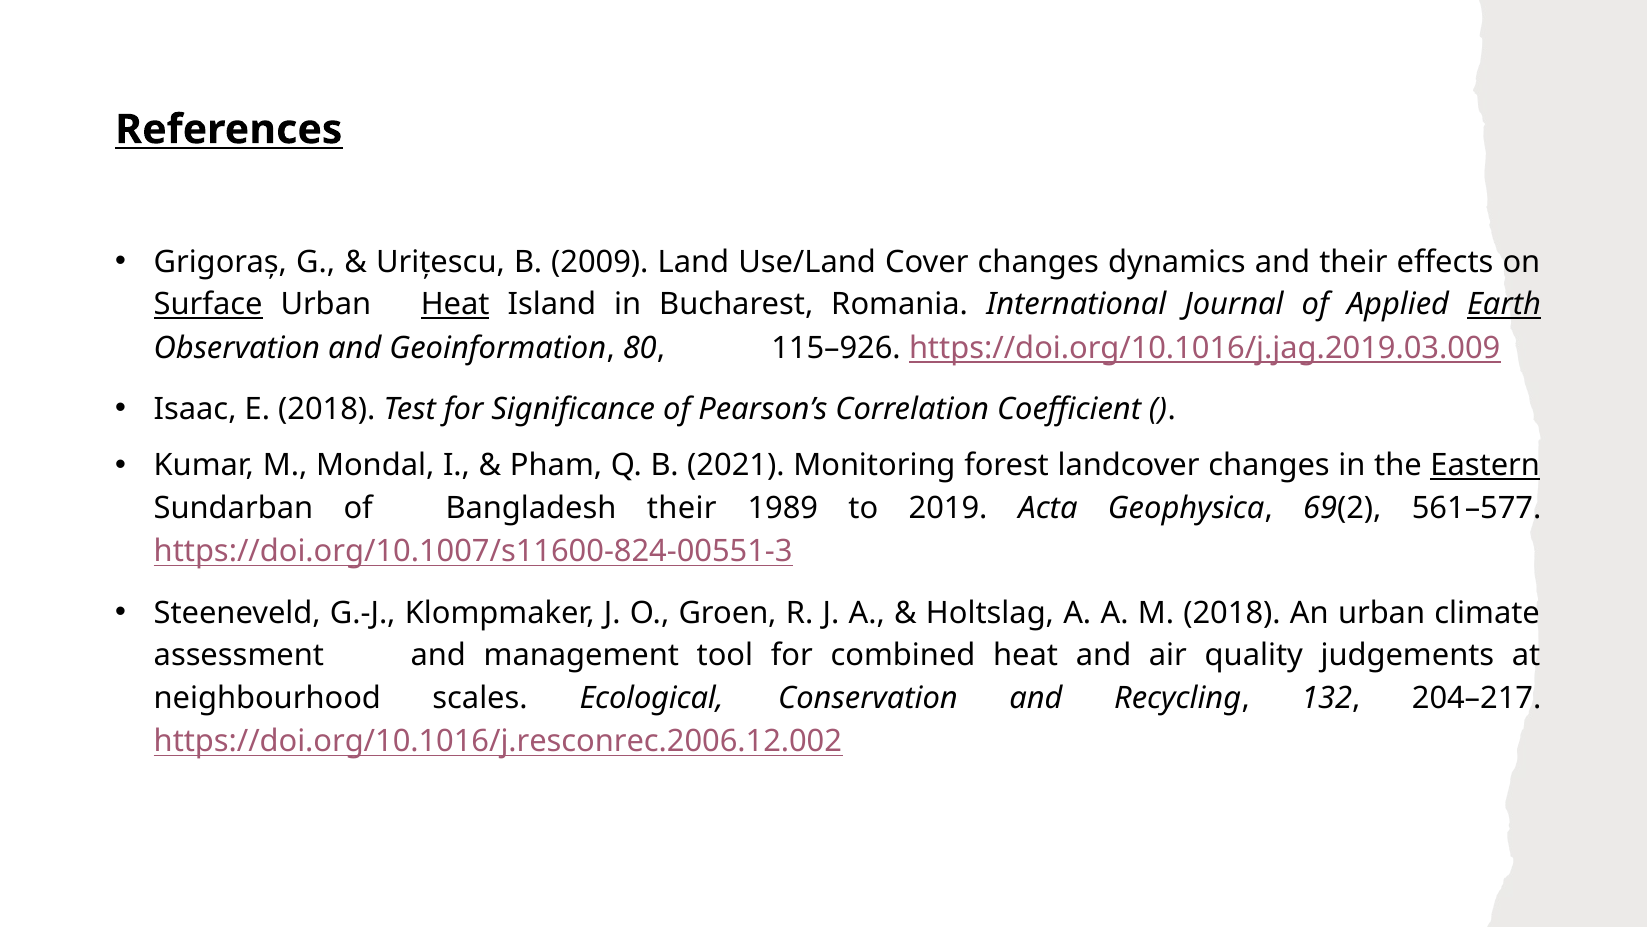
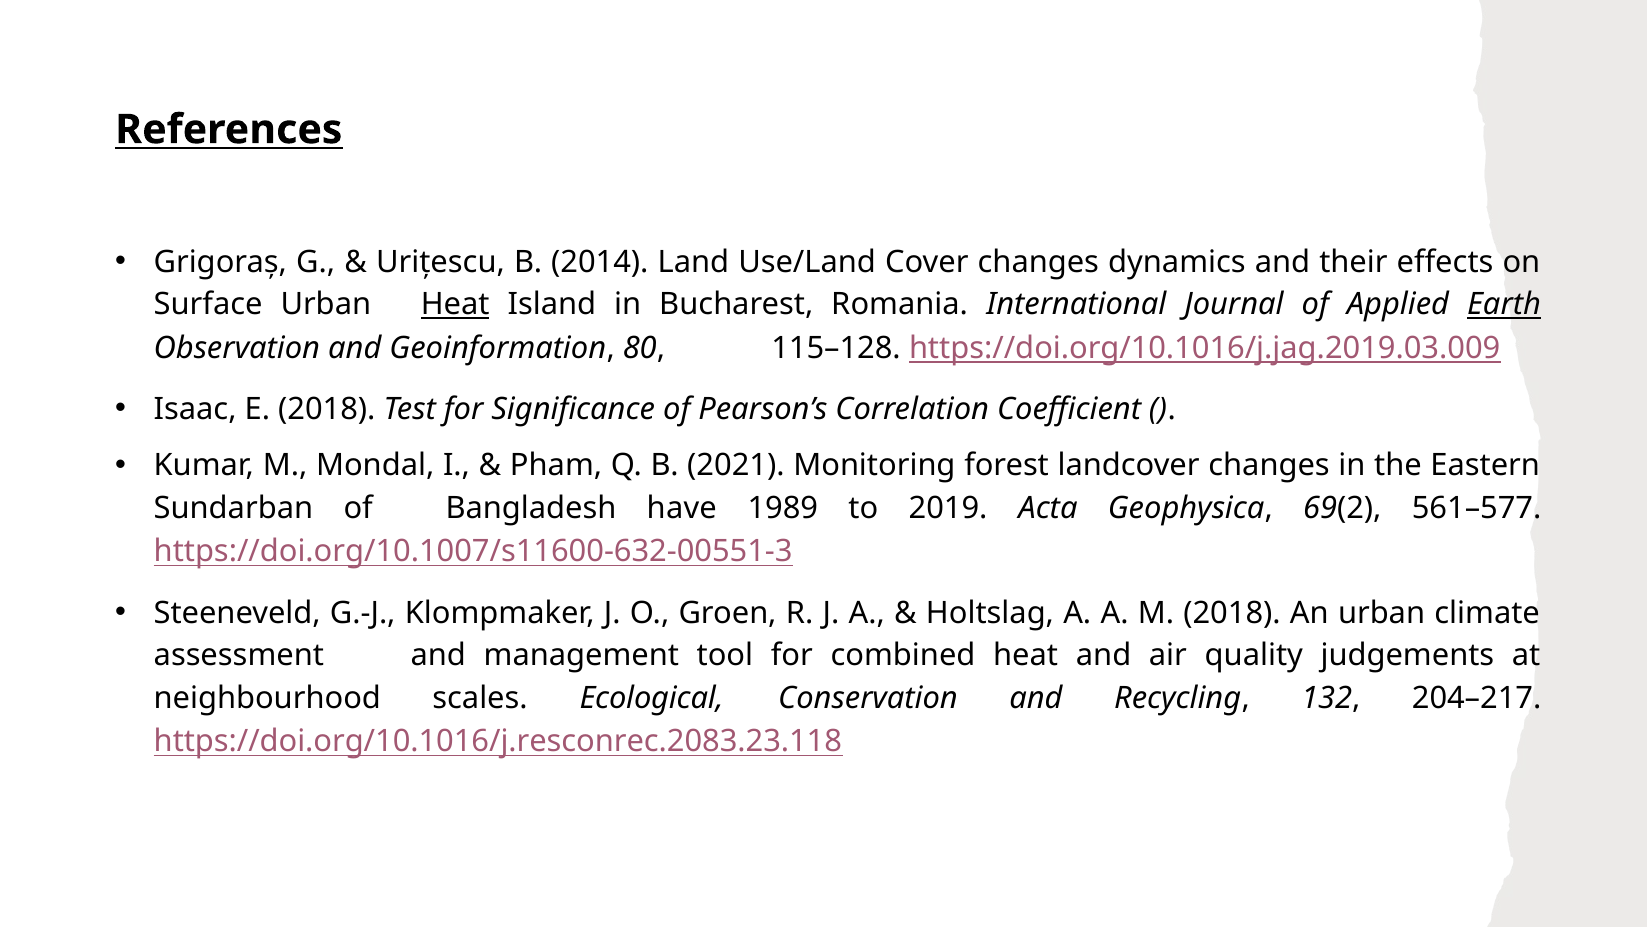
2009: 2009 -> 2014 (600, 262)
Surface underline: present -> none (208, 304)
115–926: 115–926 -> 115–128 (836, 348)
Eastern underline: present -> none (1485, 465)
Bangladesh their: their -> have (682, 508)
https://doi.org/10.1007/s11600-824-00551-3: https://doi.org/10.1007/s11600-824-00551-3 -> https://doi.org/10.1007/s11600-632-00551-3 (473, 551)
https://doi.org/10.1016/j.resconrec.2006.12.002: https://doi.org/10.1016/j.resconrec.2006.12.002 -> https://doi.org/10.1016/j.resconrec.2083.23.118 (498, 741)
